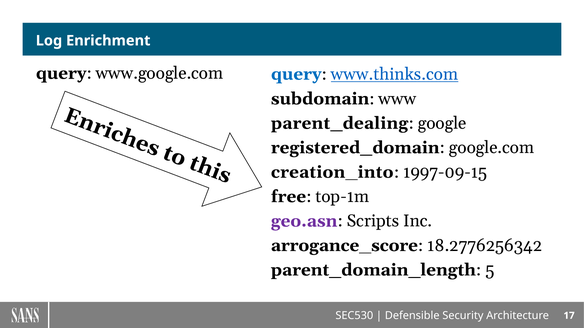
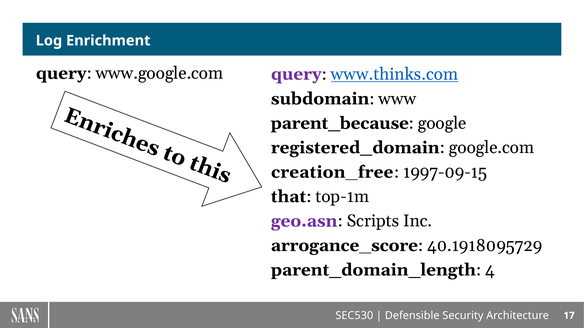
query colour: blue -> purple (296, 74)
parent_dealing: parent_dealing -> parent_because (340, 123)
creation_into: creation_into -> creation_free (332, 172)
free: free -> that (289, 197)
18.2776256342: 18.2776256342 -> 40.1918095729 (485, 246)
5: 5 -> 4 (490, 270)
